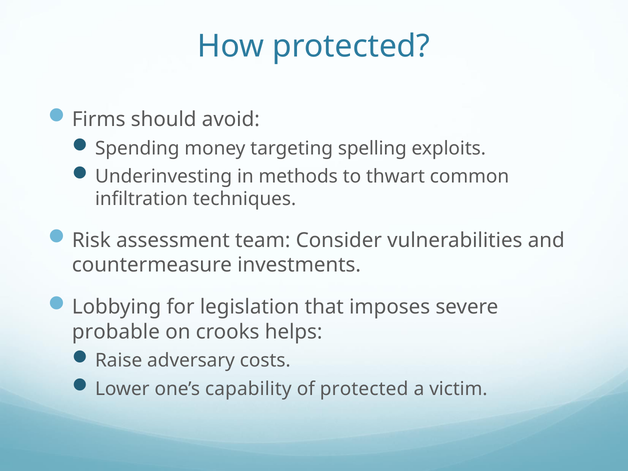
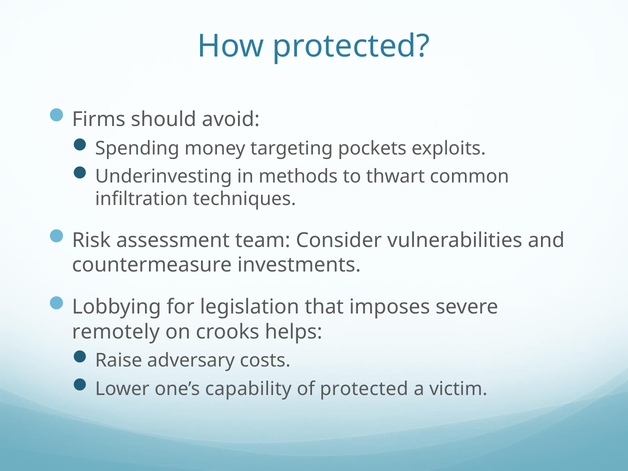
spelling: spelling -> pockets (372, 148)
probable: probable -> remotely (116, 332)
